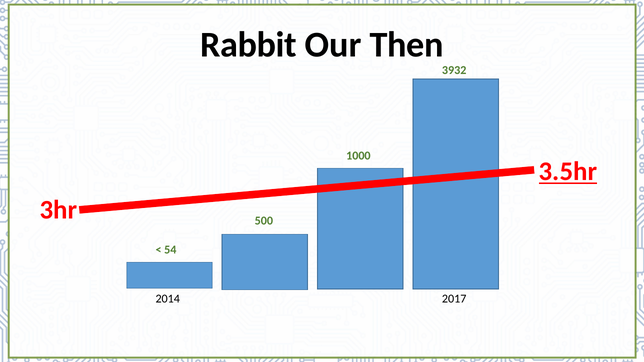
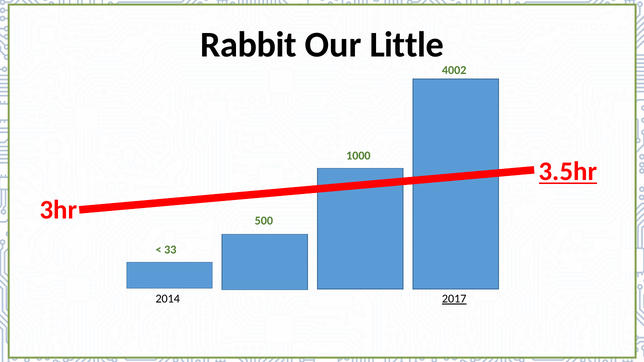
Then: Then -> Little (407, 45)
3932: 3932 -> 4002 (454, 70)
54: 54 -> 33 (170, 250)
2017 underline: none -> present (454, 299)
